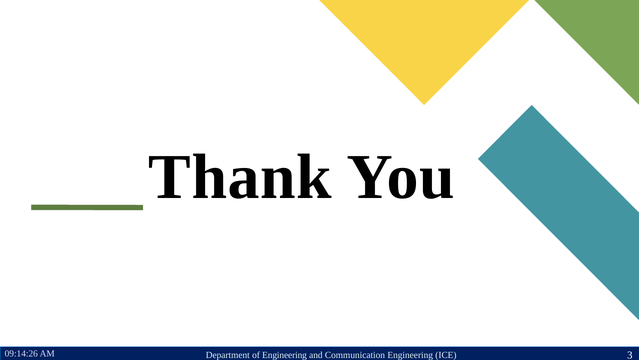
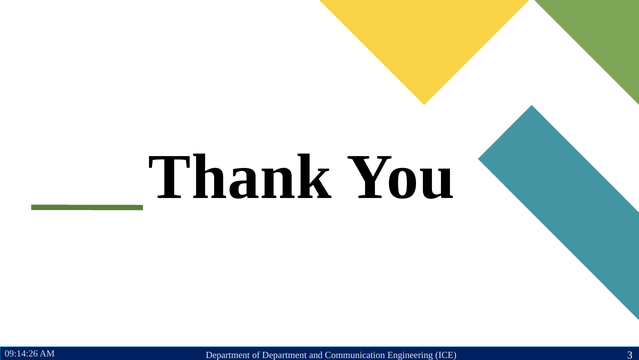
of Engineering: Engineering -> Department (284, 355)
